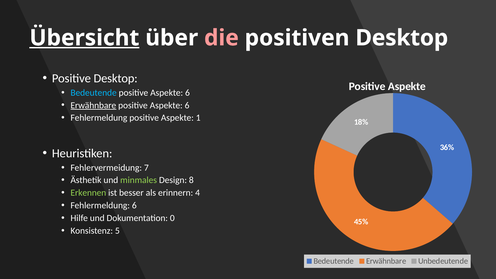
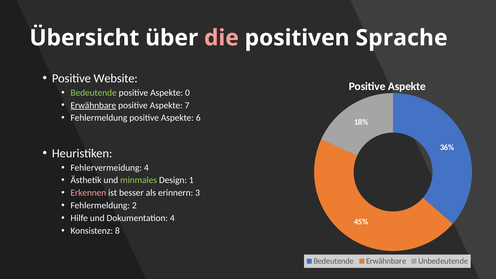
Übersicht underline: present -> none (84, 38)
positiven Desktop: Desktop -> Sprache (402, 38)
Positive Desktop: Desktop -> Website (116, 78)
Bedeutende colour: light blue -> light green (94, 93)
6: 6 -> 0 (187, 93)
6: 6 -> 7 (187, 105)
1: 1 -> 6 (198, 118)
Fehlervermeidung 7: 7 -> 4 (146, 168)
8: 8 -> 1 (191, 180)
Erkennen colour: light green -> pink (88, 193)
4: 4 -> 3 (198, 193)
Fehlermeldung 6: 6 -> 2 (134, 205)
Dokumentation 0: 0 -> 4 (172, 218)
5: 5 -> 8 (117, 231)
